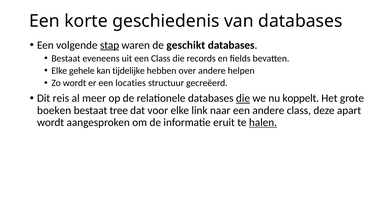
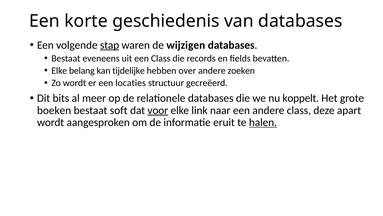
geschikt: geschikt -> wijzigen (186, 45)
gehele: gehele -> belang (82, 71)
helpen: helpen -> zoeken (241, 71)
reis: reis -> bits (61, 98)
die underline: present -> none (243, 98)
tree: tree -> soft (119, 110)
voor underline: none -> present (158, 110)
